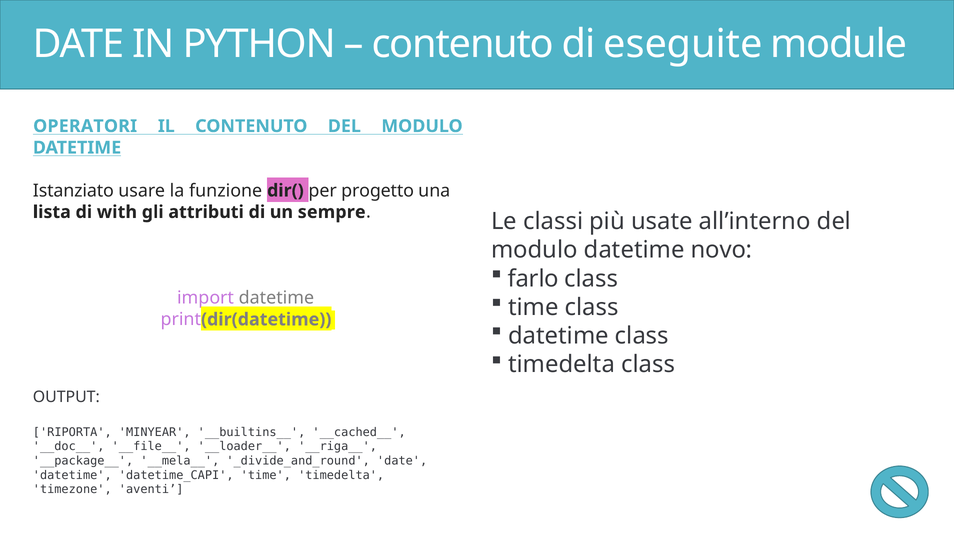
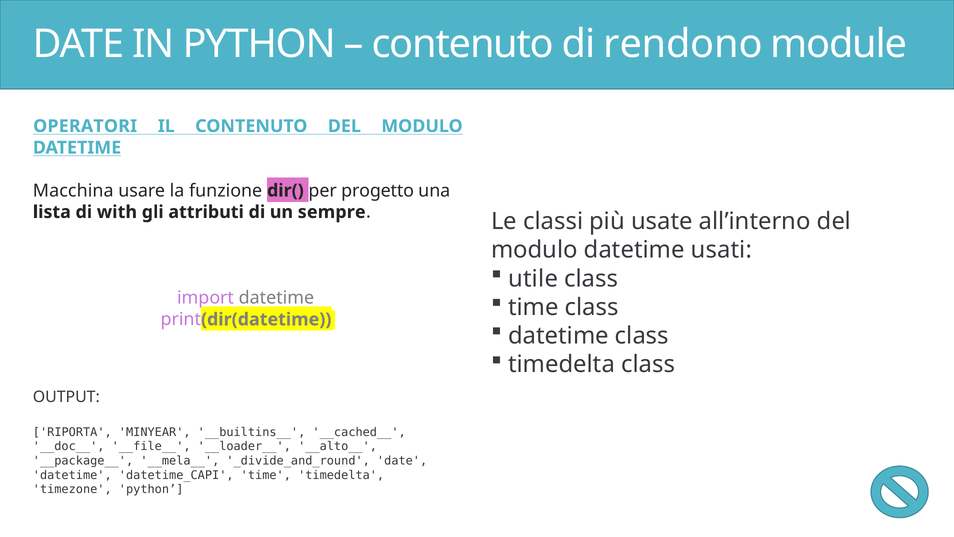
eseguite: eseguite -> rendono (683, 44)
Istanziato: Istanziato -> Macchina (73, 190)
novo: novo -> usati (721, 250)
farlo: farlo -> utile (533, 278)
__riga__: __riga__ -> __alto__ (338, 446)
timezone aventi: aventi -> python (151, 489)
